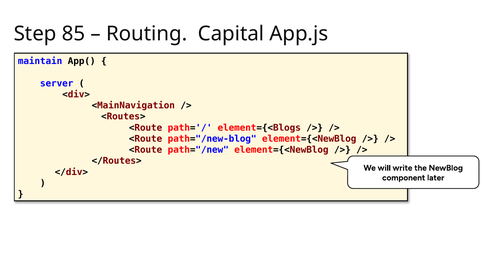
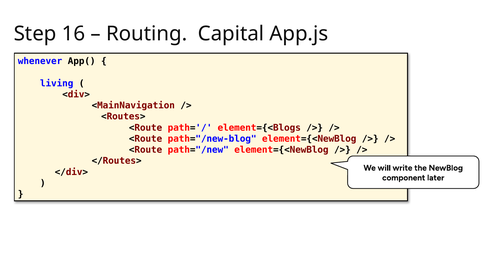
85: 85 -> 16 (73, 34)
maintain: maintain -> whenever (40, 61)
server: server -> living (57, 83)
